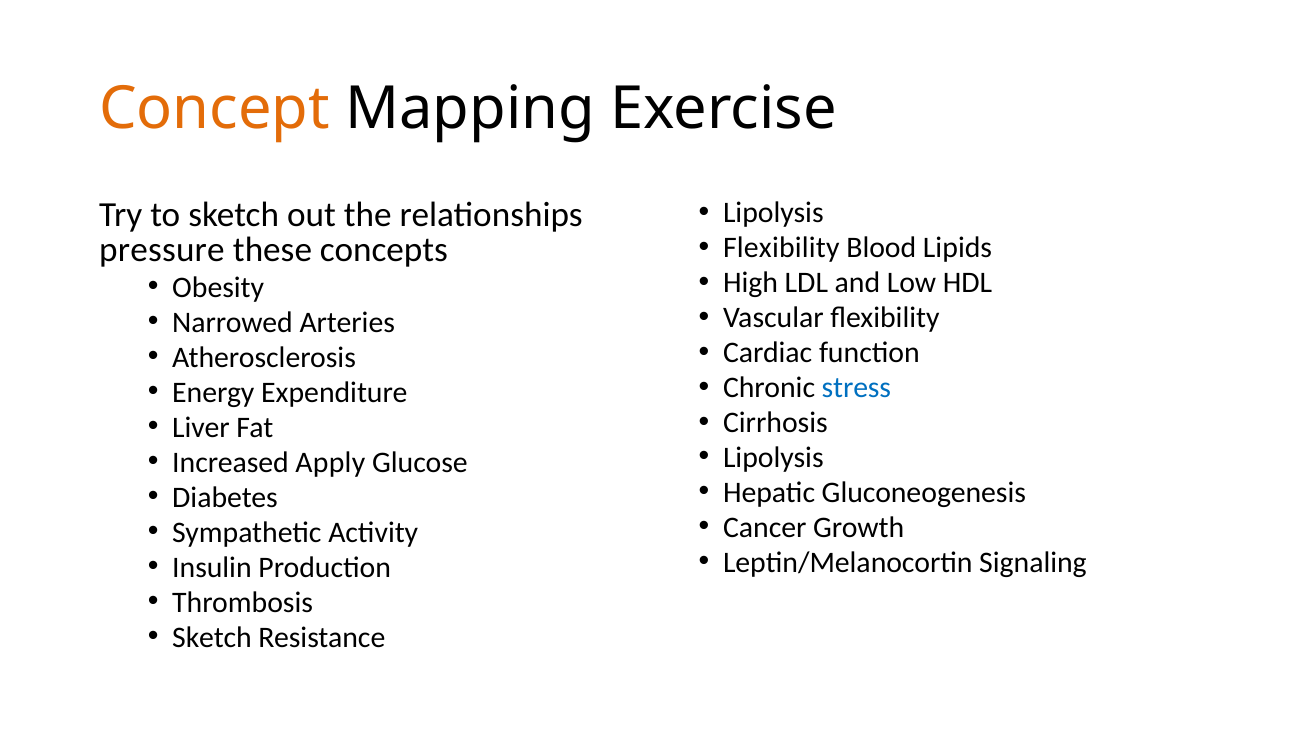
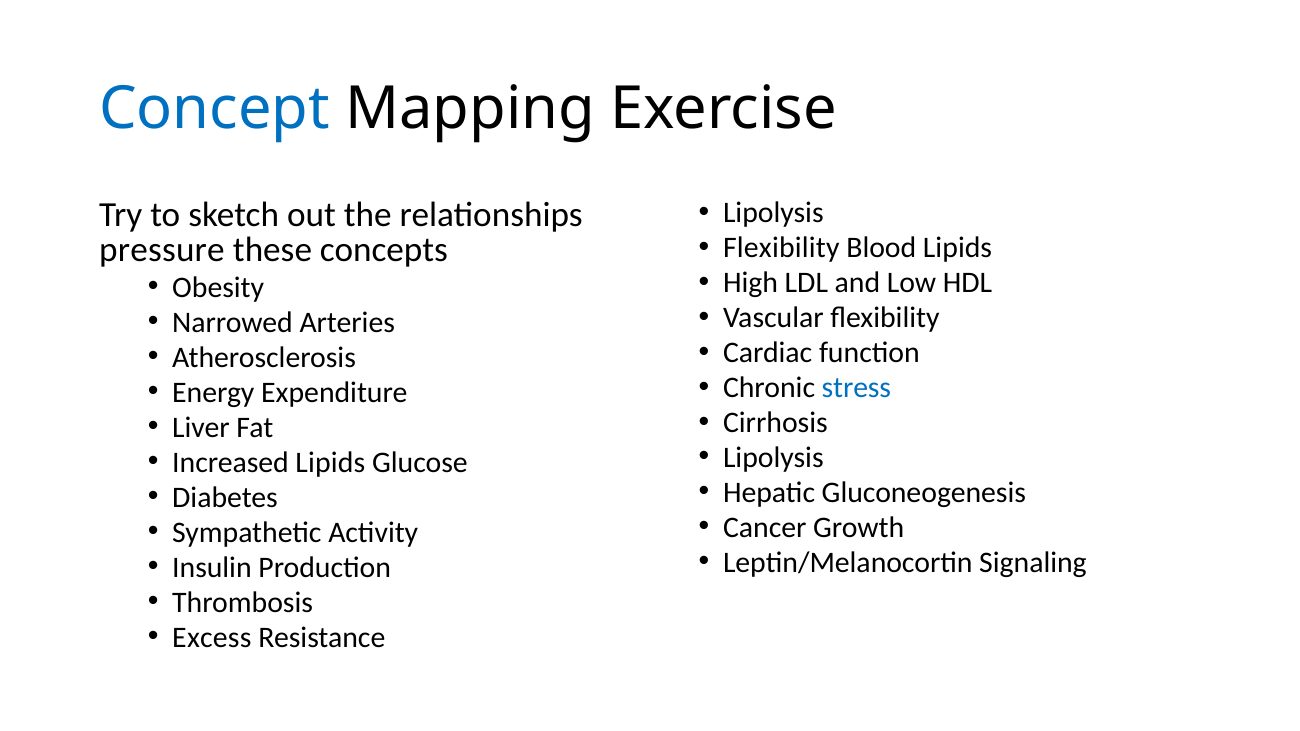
Concept colour: orange -> blue (215, 109)
Increased Apply: Apply -> Lipids (330, 462)
Sketch: Sketch -> Excess (212, 637)
